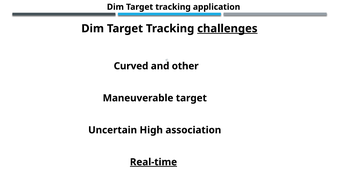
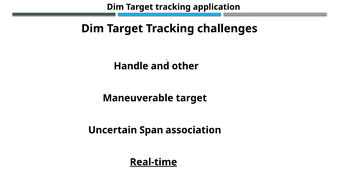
challenges underline: present -> none (227, 29)
Curved: Curved -> Handle (131, 66)
High: High -> Span (151, 130)
